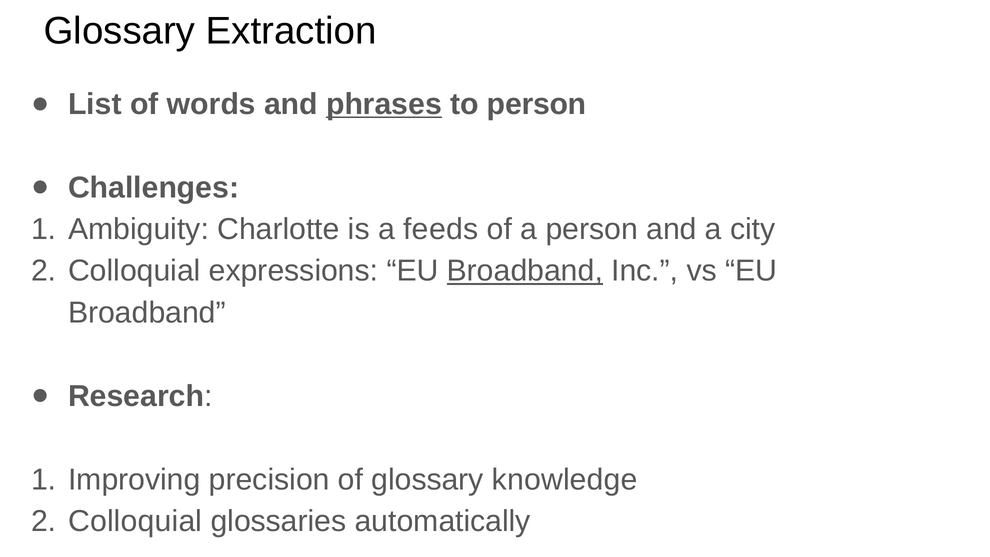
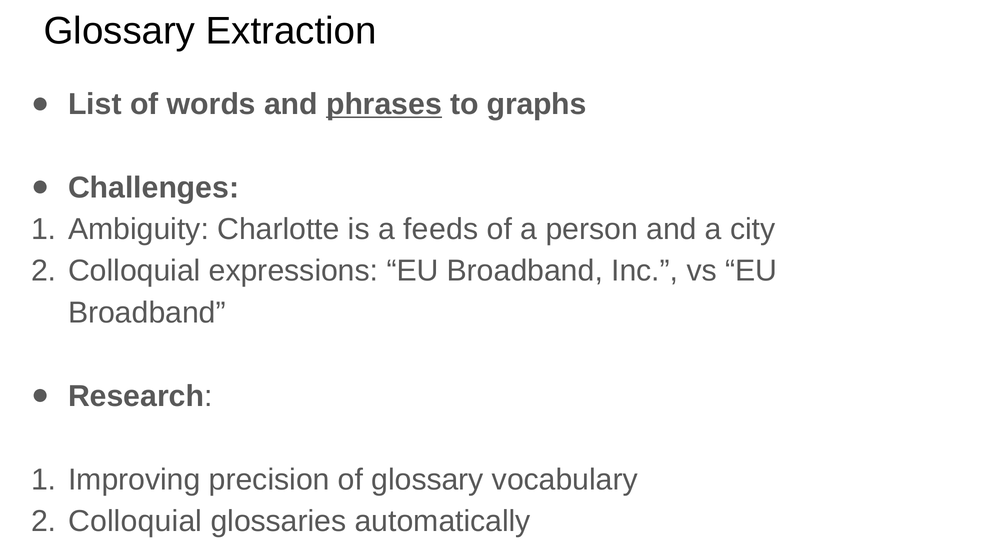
to person: person -> graphs (537, 104)
Broadband underline: present -> none (525, 271)
knowledge: knowledge -> vocabulary (565, 479)
